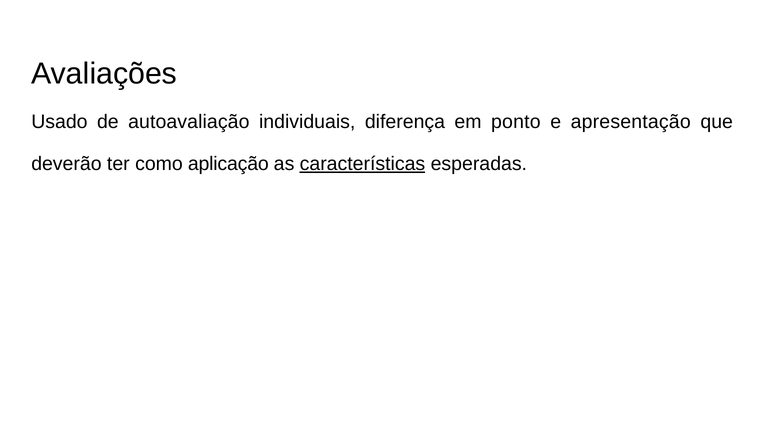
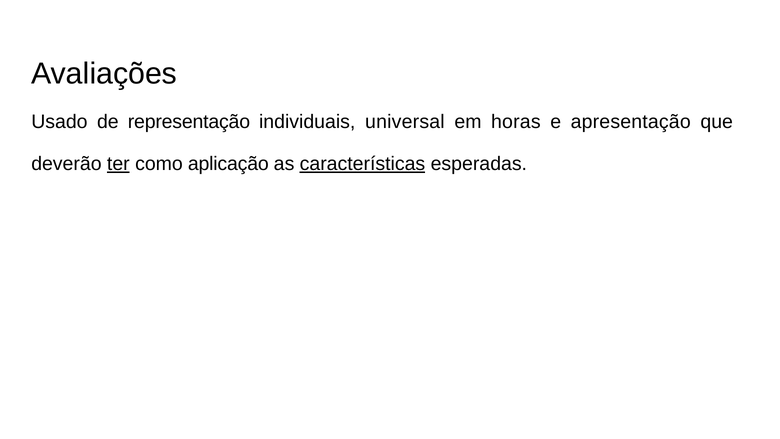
autoavaliação: autoavaliação -> representação (189, 122)
diferença: diferença -> universal (405, 122)
ponto: ponto -> horas (516, 122)
ter underline: none -> present (118, 164)
